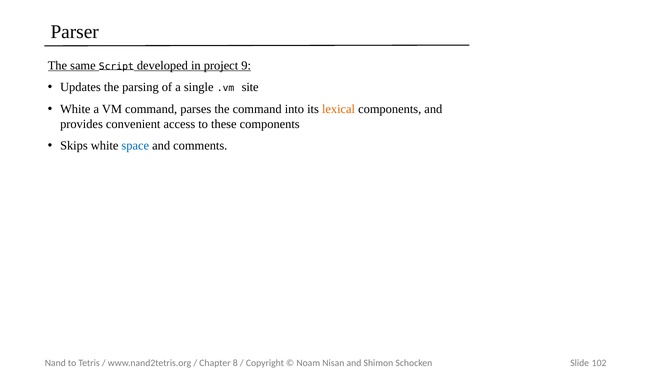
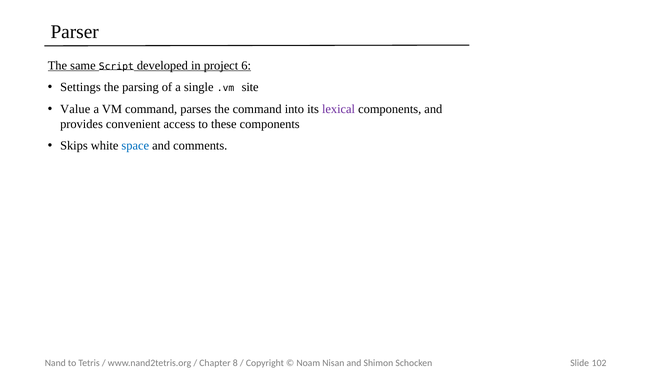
9: 9 -> 6 (246, 65)
Updates: Updates -> Settings (80, 87)
White: White -> Value (75, 109)
lexical colour: orange -> purple (339, 109)
